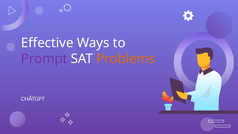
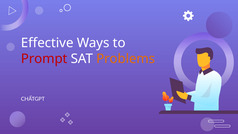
Prompt colour: purple -> red (44, 59)
